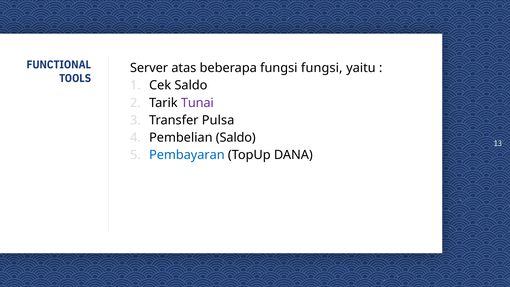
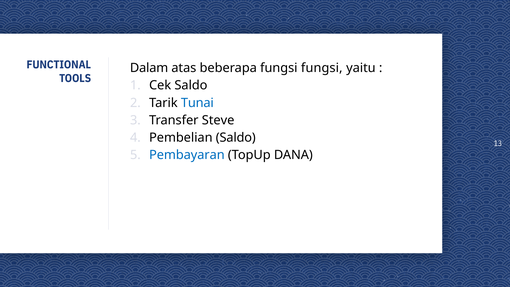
Server: Server -> Dalam (149, 68)
Tunai colour: purple -> blue (197, 103)
Pulsa: Pulsa -> Steve (218, 120)
